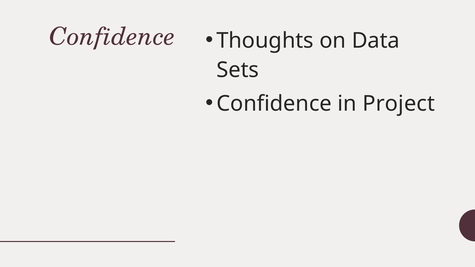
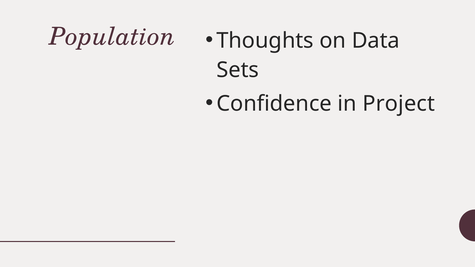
Confidence: Confidence -> Population (112, 37)
